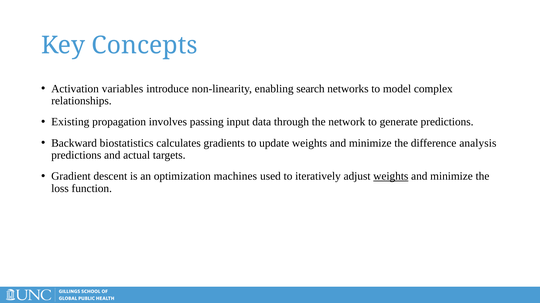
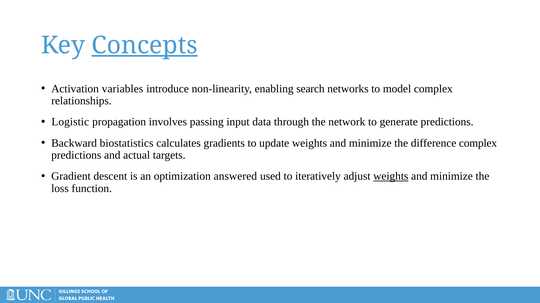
Concepts underline: none -> present (145, 45)
Existing: Existing -> Logistic (70, 122)
difference analysis: analysis -> complex (478, 143)
machines: machines -> answered (235, 177)
